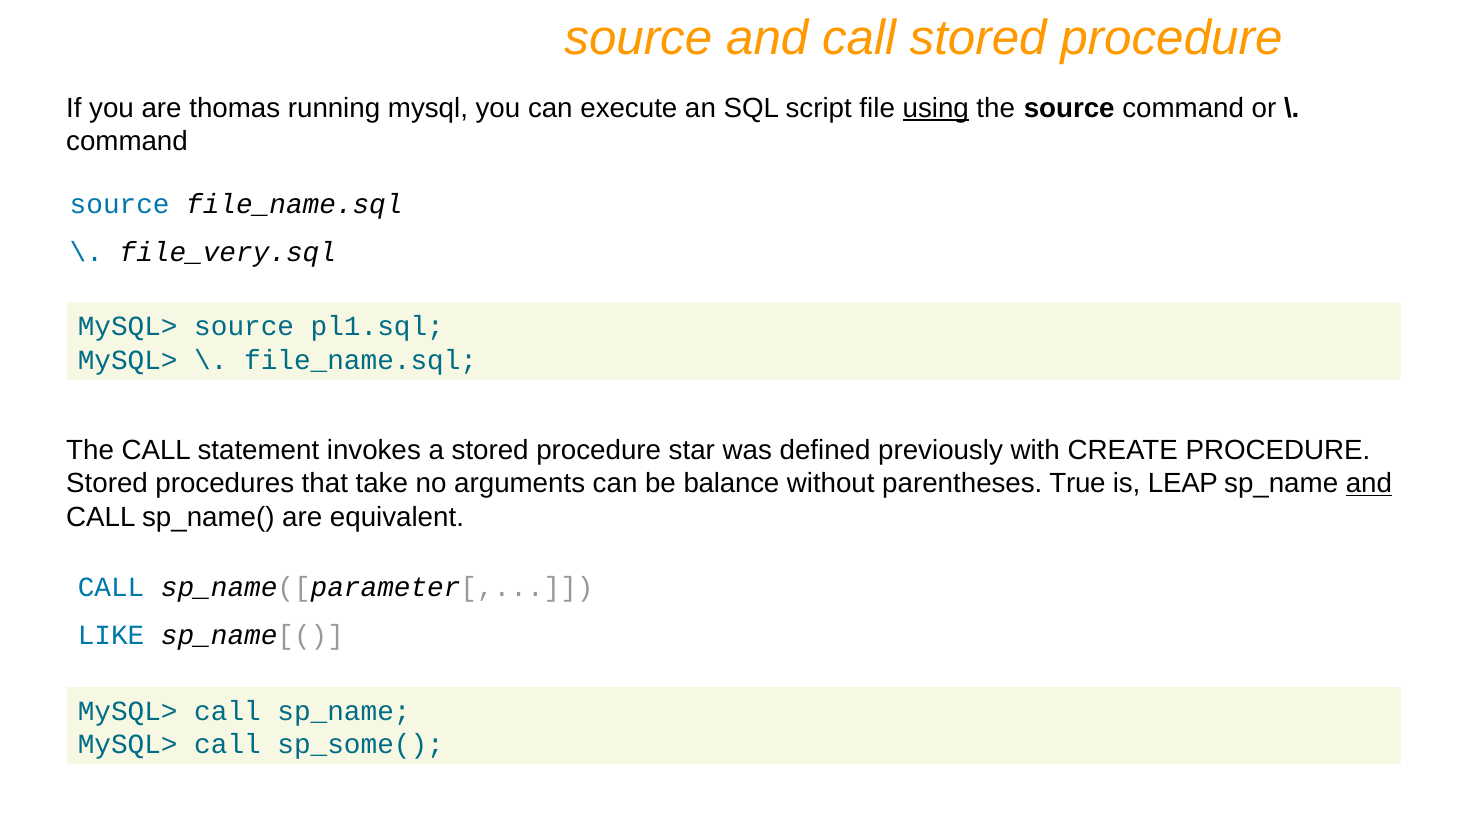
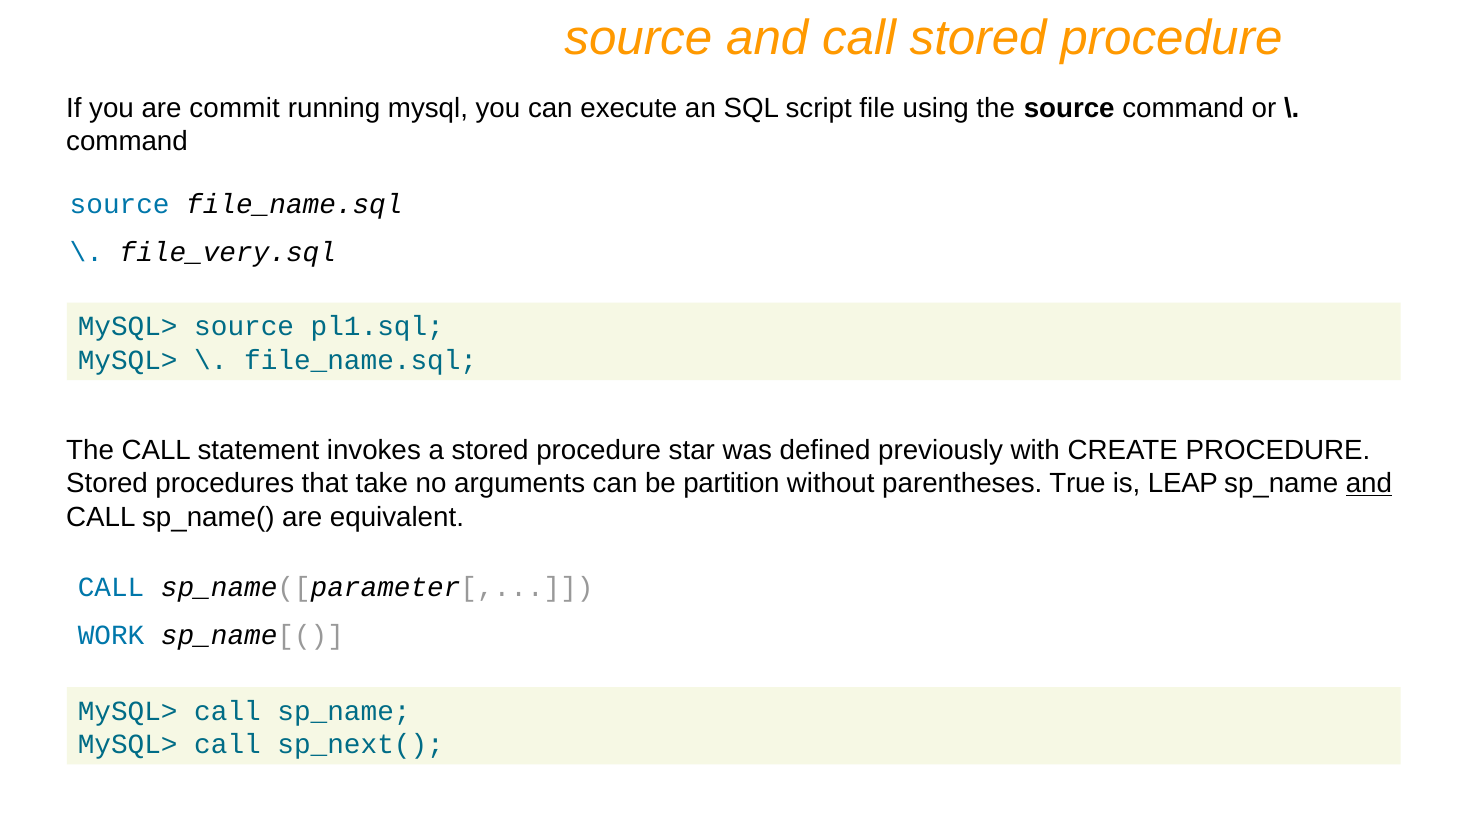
thomas: thomas -> commit (235, 108)
using underline: present -> none (936, 108)
balance: balance -> partition (731, 484)
LIKE: LIKE -> WORK (111, 636)
sp_some(: sp_some( -> sp_next( (361, 744)
